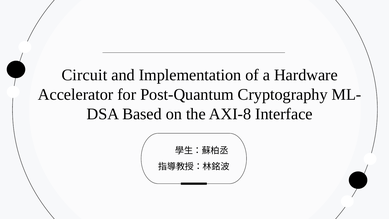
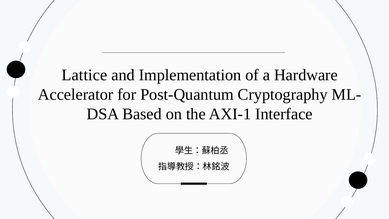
Circuit: Circuit -> Lattice (84, 75)
AXI-8: AXI-8 -> AXI-1 (230, 114)
